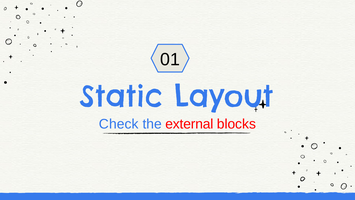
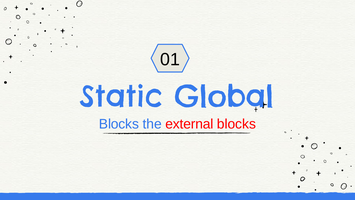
Layout: Layout -> Global (224, 97)
Check: Check -> Blocks (119, 124)
